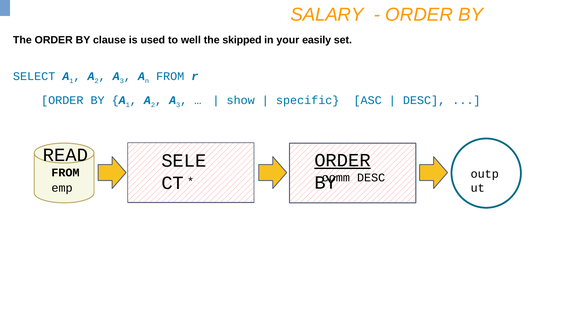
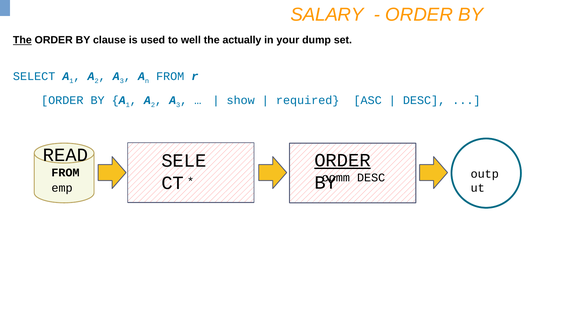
The underline: none -> present (22, 40)
skipped: skipped -> actually (242, 40)
easily: easily -> dump (317, 40)
specific: specific -> required (308, 101)
